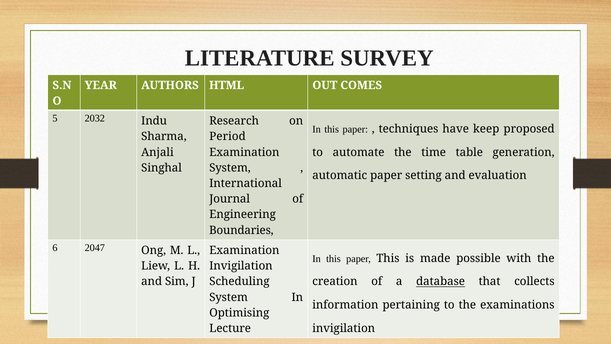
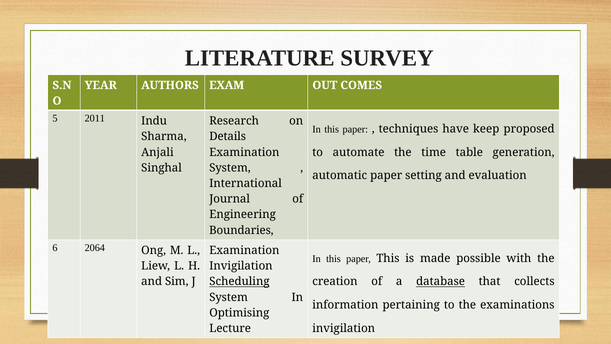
HTML: HTML -> EXAM (227, 85)
2032: 2032 -> 2011 (95, 118)
Period: Period -> Details (228, 137)
2047: 2047 -> 2064 (95, 248)
Scheduling underline: none -> present (239, 281)
